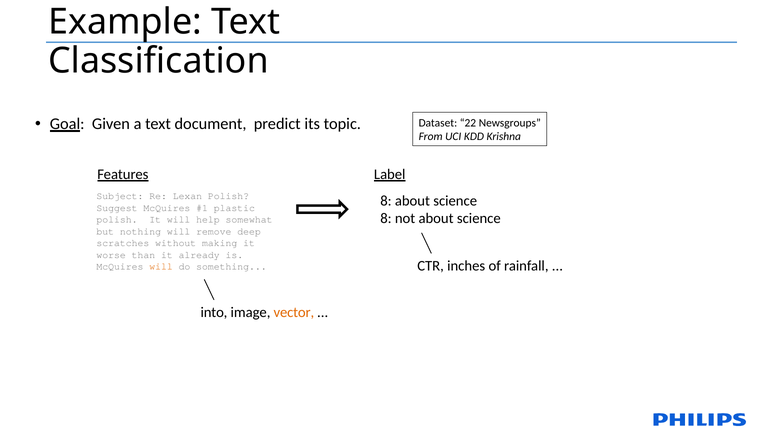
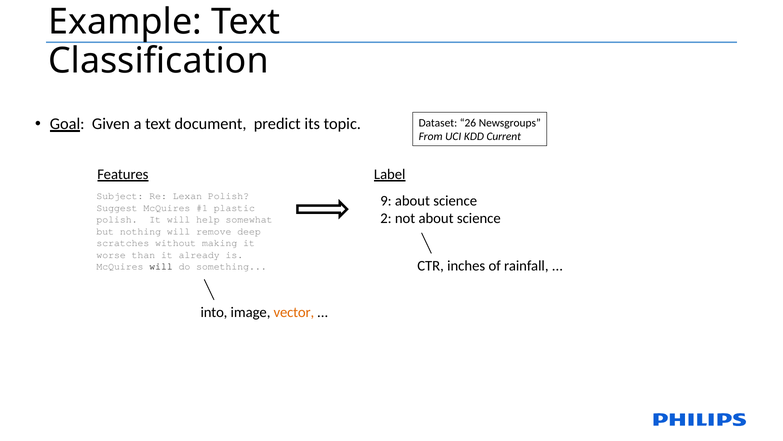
22: 22 -> 26 (468, 123)
Krishna: Krishna -> Current (504, 136)
8: 8 -> 9 (386, 201)
8: 8 -> 2 (386, 218)
will colour: orange -> black (161, 266)
